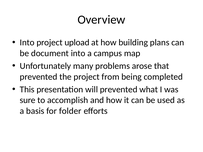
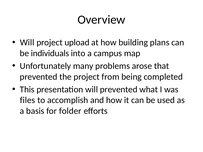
Into: Into -> Will (27, 43)
document: document -> individuals (50, 53)
sure: sure -> files (28, 100)
